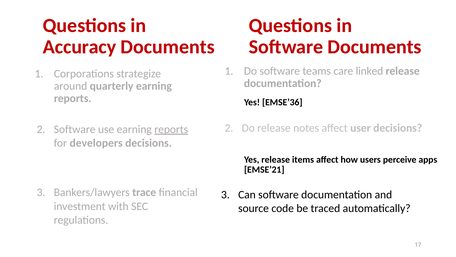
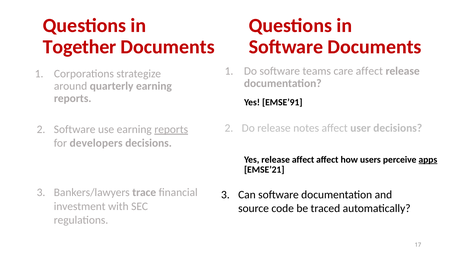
Accuracy: Accuracy -> Together (80, 47)
care linked: linked -> affect (369, 71)
EMSE’36: EMSE’36 -> EMSE’91 (282, 102)
release items: items -> affect (303, 159)
apps underline: none -> present (428, 159)
